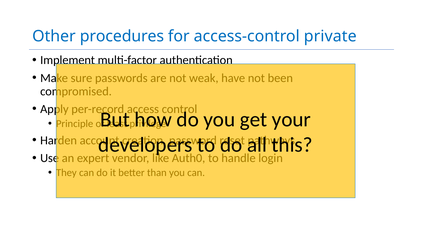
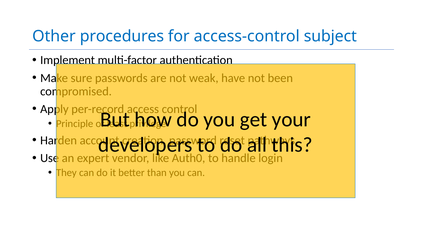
private: private -> subject (330, 36)
